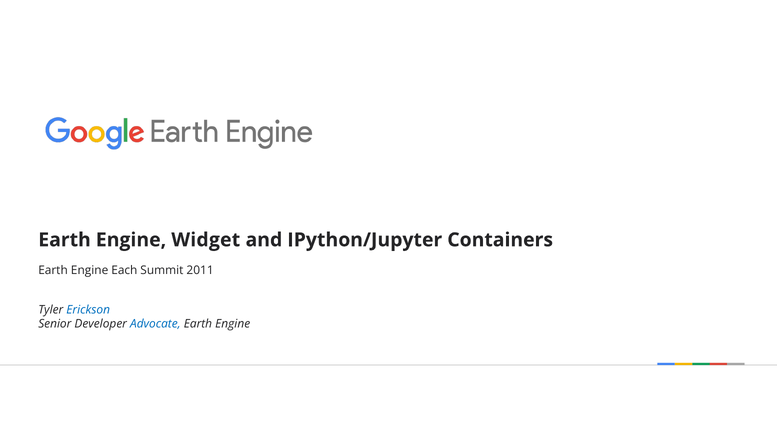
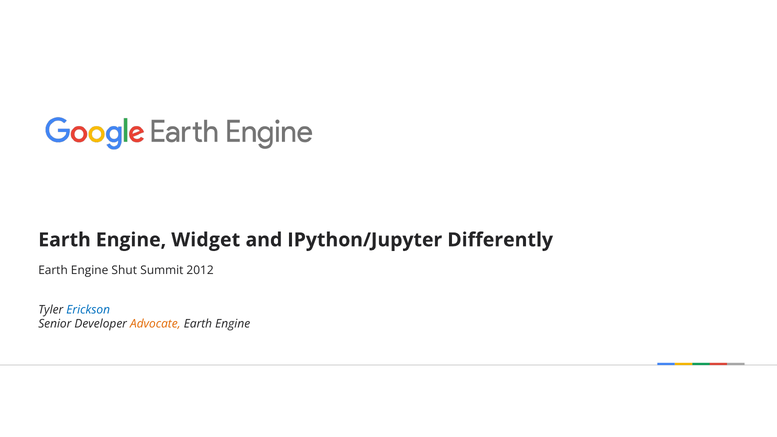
Containers: Containers -> Differently (500, 240)
Each: Each -> Shut (124, 270)
2011: 2011 -> 2012 (200, 270)
Advocate colour: blue -> orange (155, 324)
